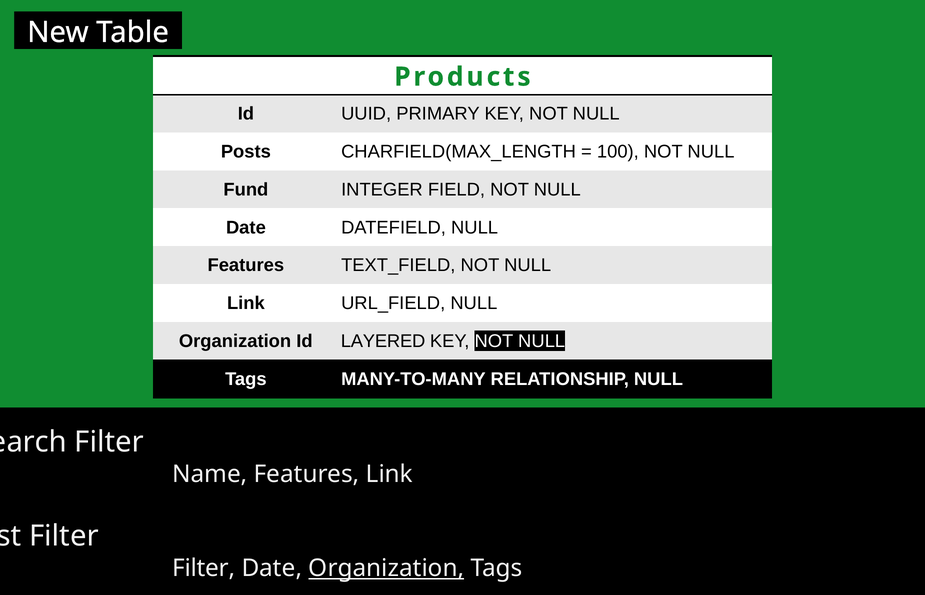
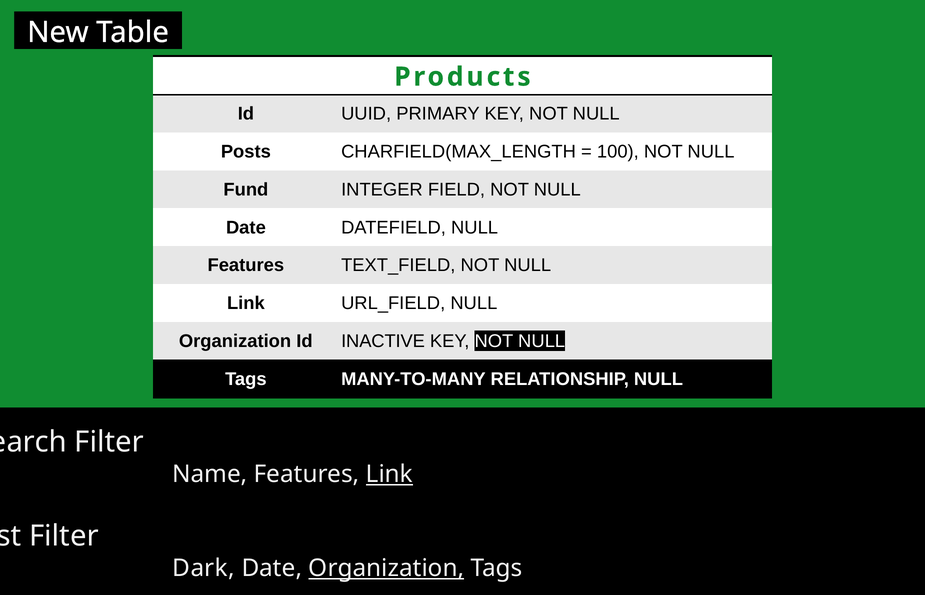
LAYERED: LAYERED -> INACTIVE (383, 341)
Link underline: none -> present (389, 474)
Filter: Filter -> Dark (204, 568)
